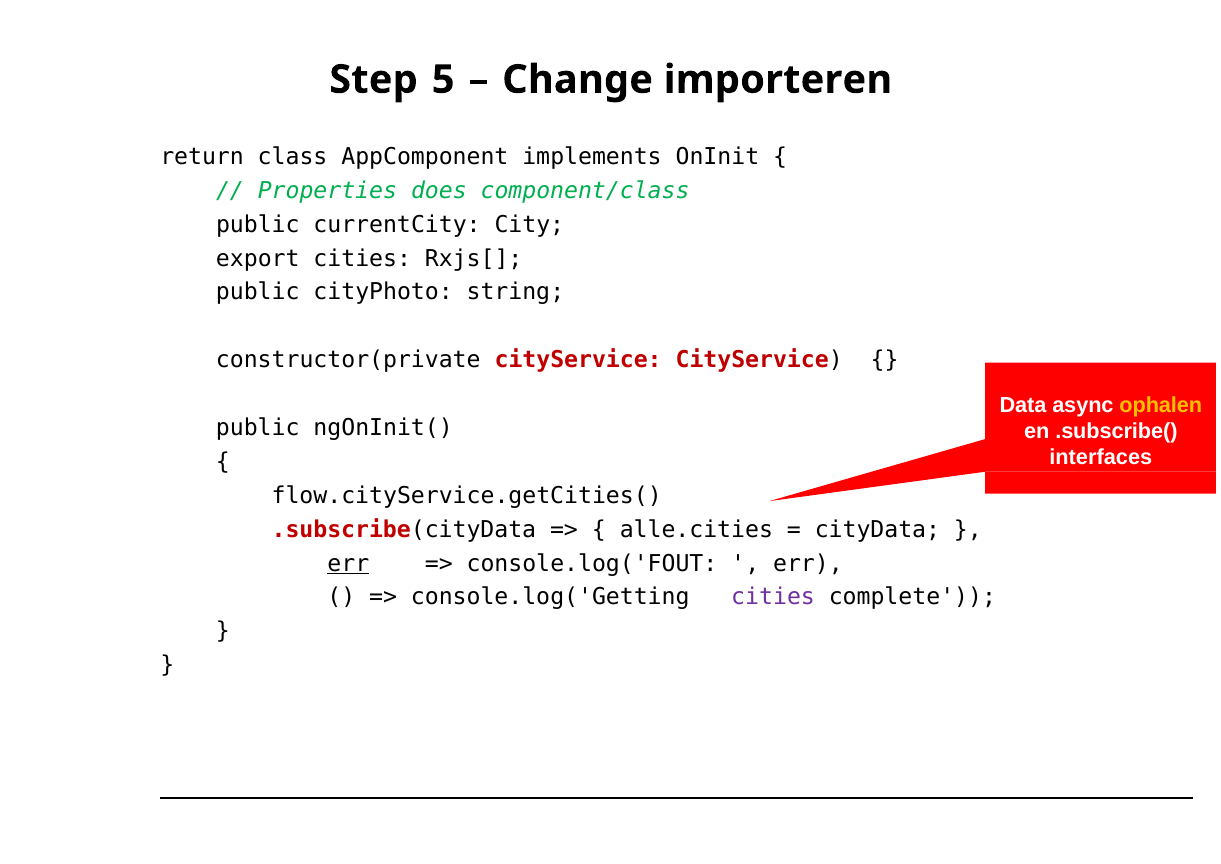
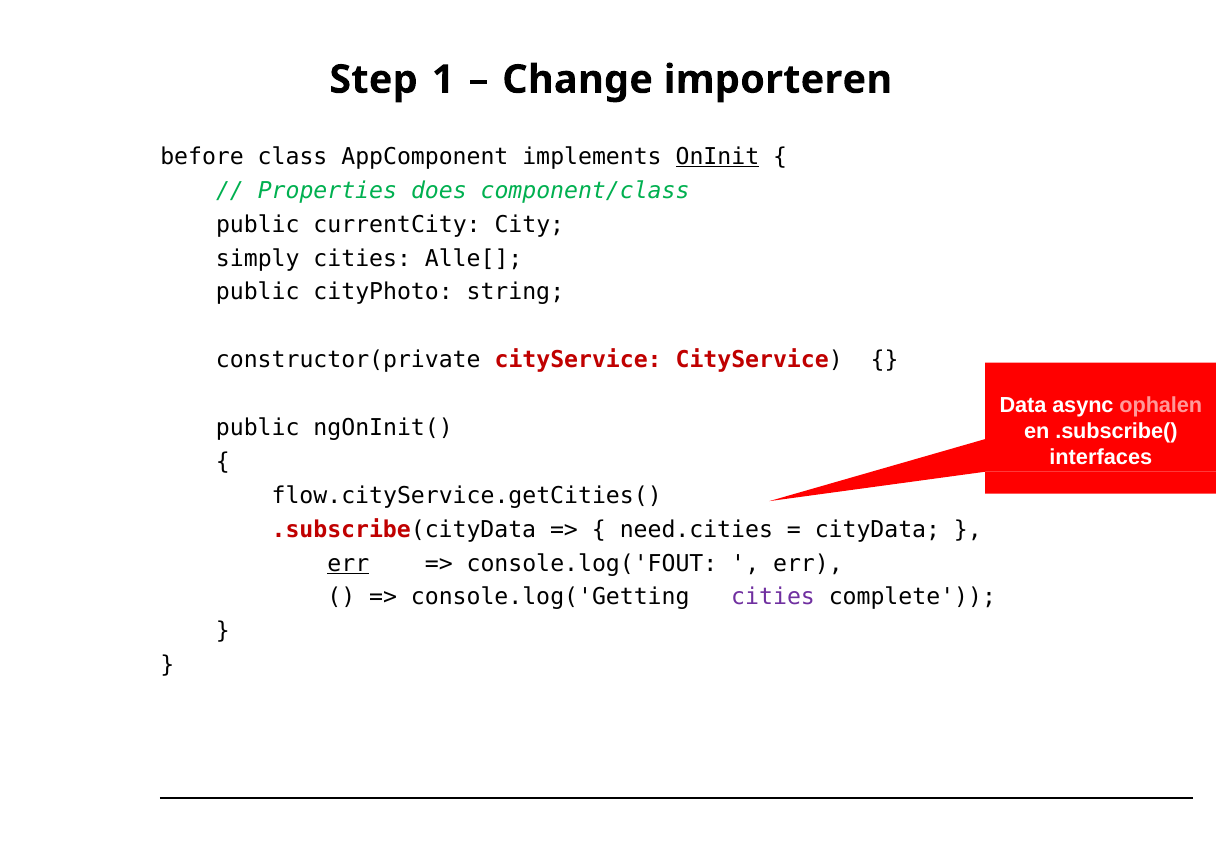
5: 5 -> 1 (443, 80)
return: return -> before (202, 157)
OnInit underline: none -> present (717, 157)
export: export -> simply (258, 258)
Rxjs[: Rxjs[ -> Alle[ (474, 258)
ophalen colour: yellow -> pink (1161, 405)
alle.cities: alle.cities -> need.cities (696, 529)
